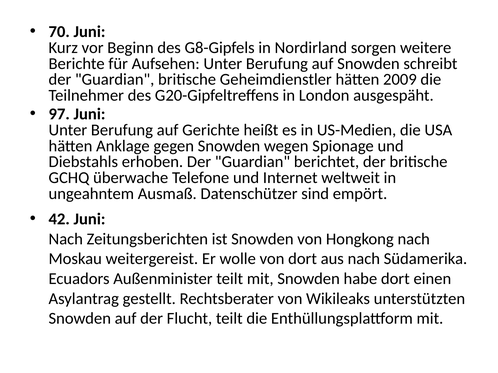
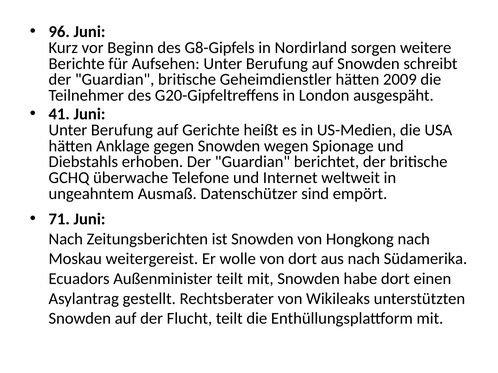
70: 70 -> 96 (59, 32)
97: 97 -> 41 (59, 114)
42: 42 -> 71 (59, 219)
